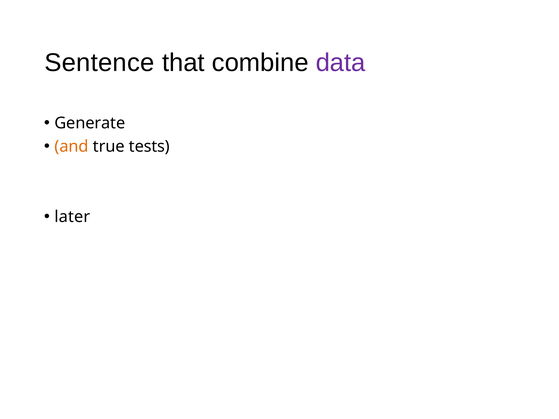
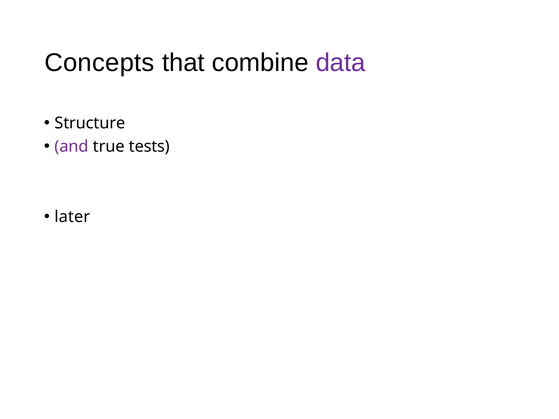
Sentence: Sentence -> Concepts (99, 63)
Generate: Generate -> Structure (90, 123)
and colour: orange -> purple (72, 147)
